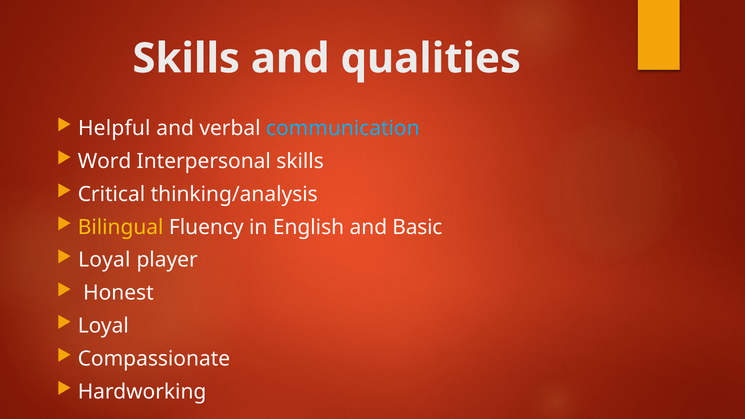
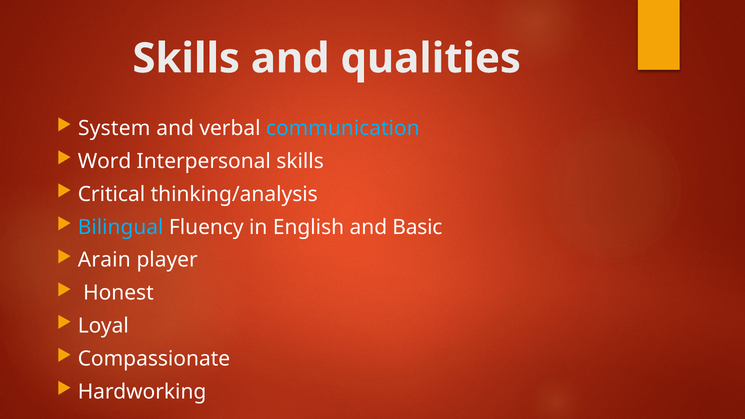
Helpful: Helpful -> System (114, 128)
Bilingual colour: yellow -> light blue (121, 227)
Loyal: Loyal -> Arain (104, 260)
